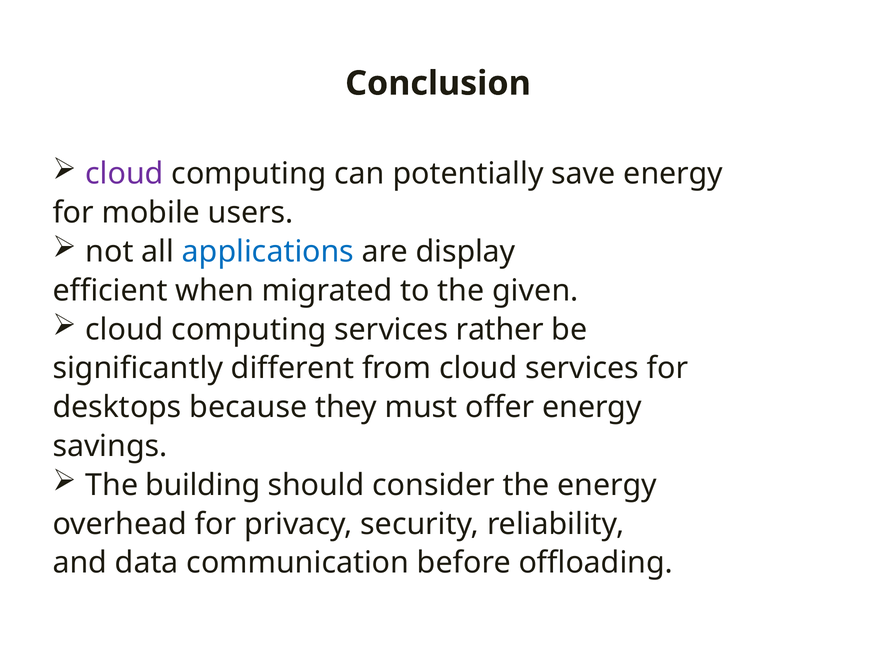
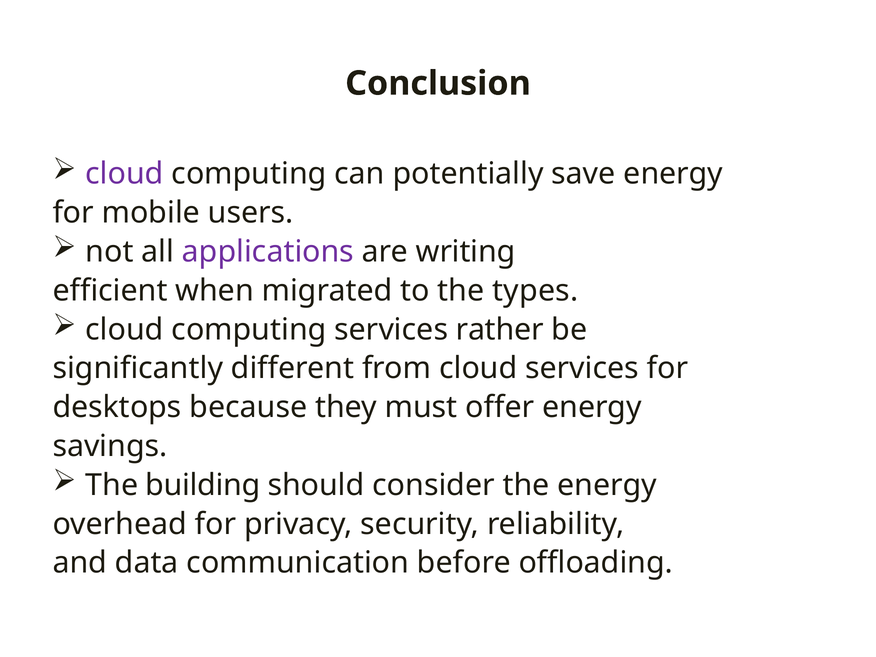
applications colour: blue -> purple (268, 252)
display: display -> writing (466, 252)
given: given -> types (535, 291)
